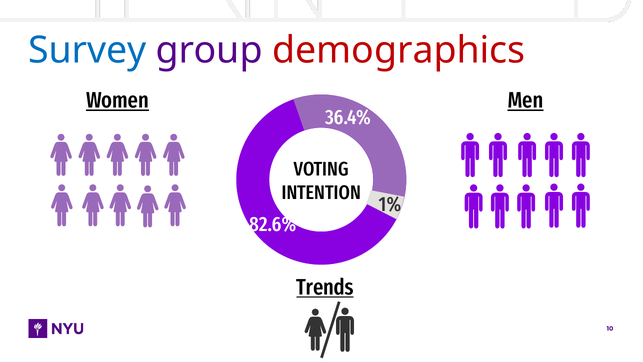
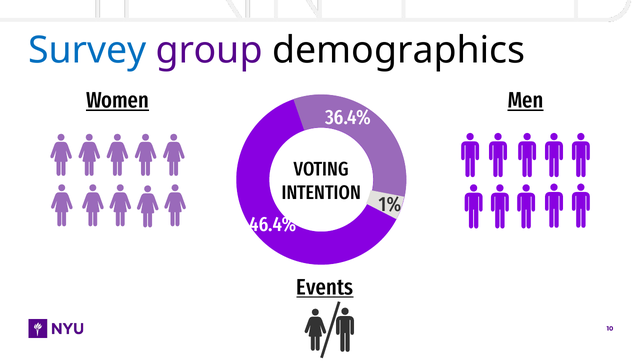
demographics colour: red -> black (399, 51)
82.6%: 82.6% -> 46.4% (273, 224)
Trends: Trends -> Events (325, 287)
